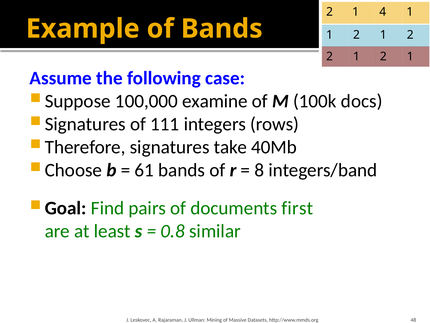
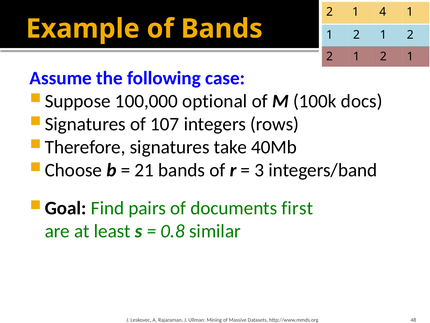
examine: examine -> optional (215, 101)
111: 111 -> 107 (165, 124)
61: 61 -> 21 (144, 170)
8: 8 -> 3 (259, 170)
